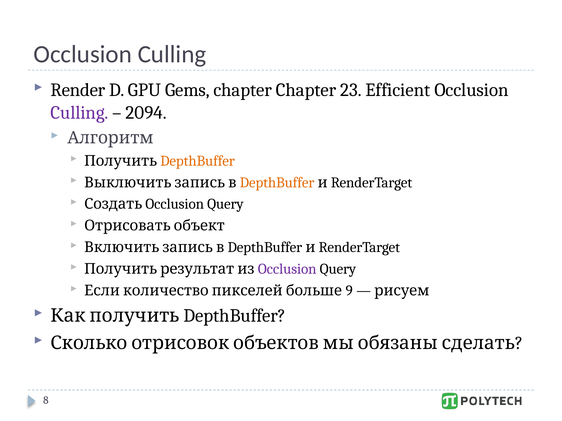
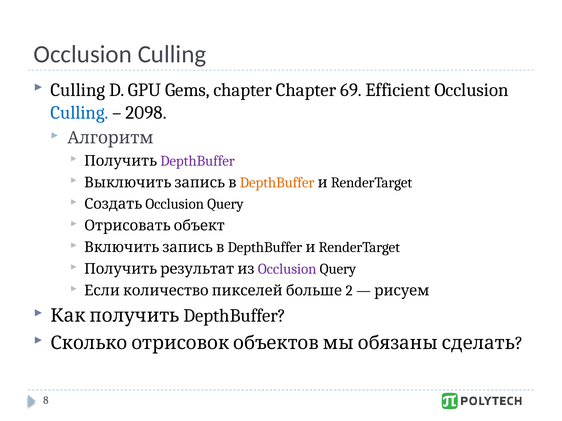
Render: Render -> Culling (78, 90)
23: 23 -> 69 (351, 90)
Culling colour: purple -> blue (79, 113)
2094: 2094 -> 2098 (146, 113)
DepthBuffer colour: orange -> purple (198, 161)
9: 9 -> 2 (349, 291)
